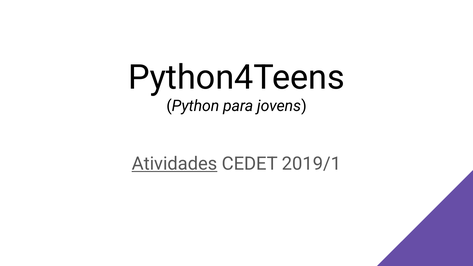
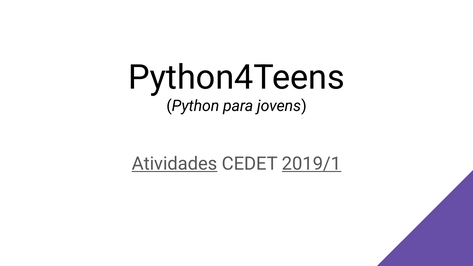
2019/1 underline: none -> present (312, 164)
